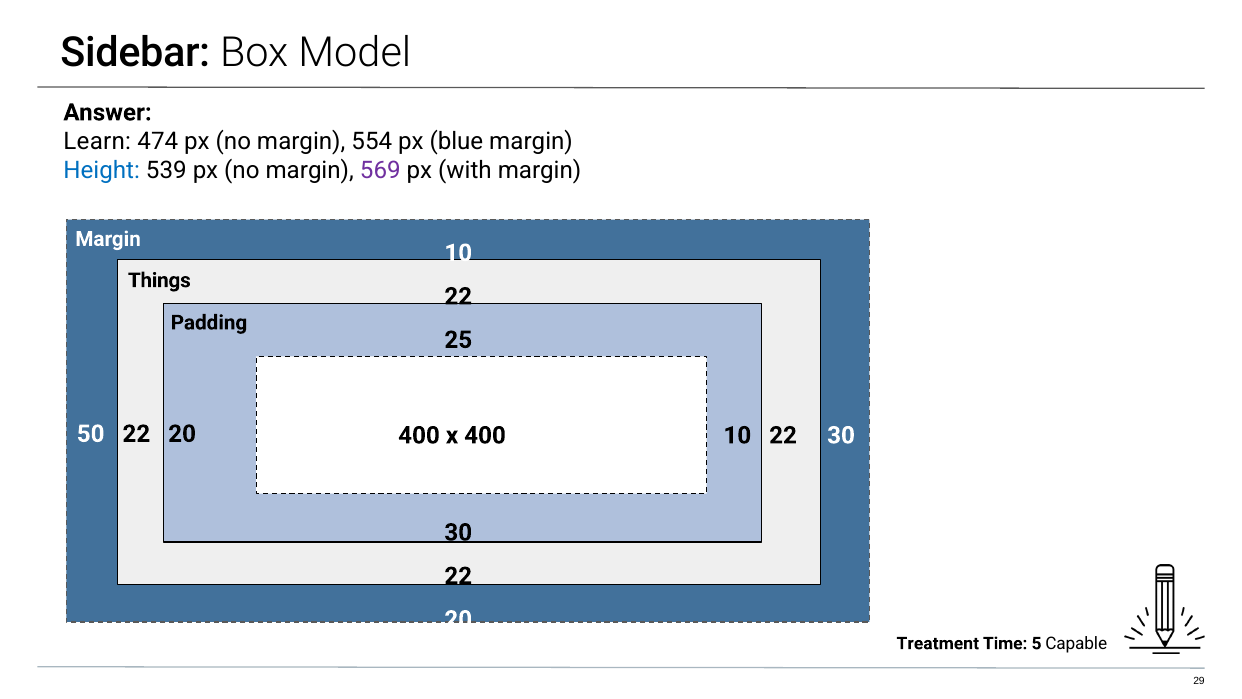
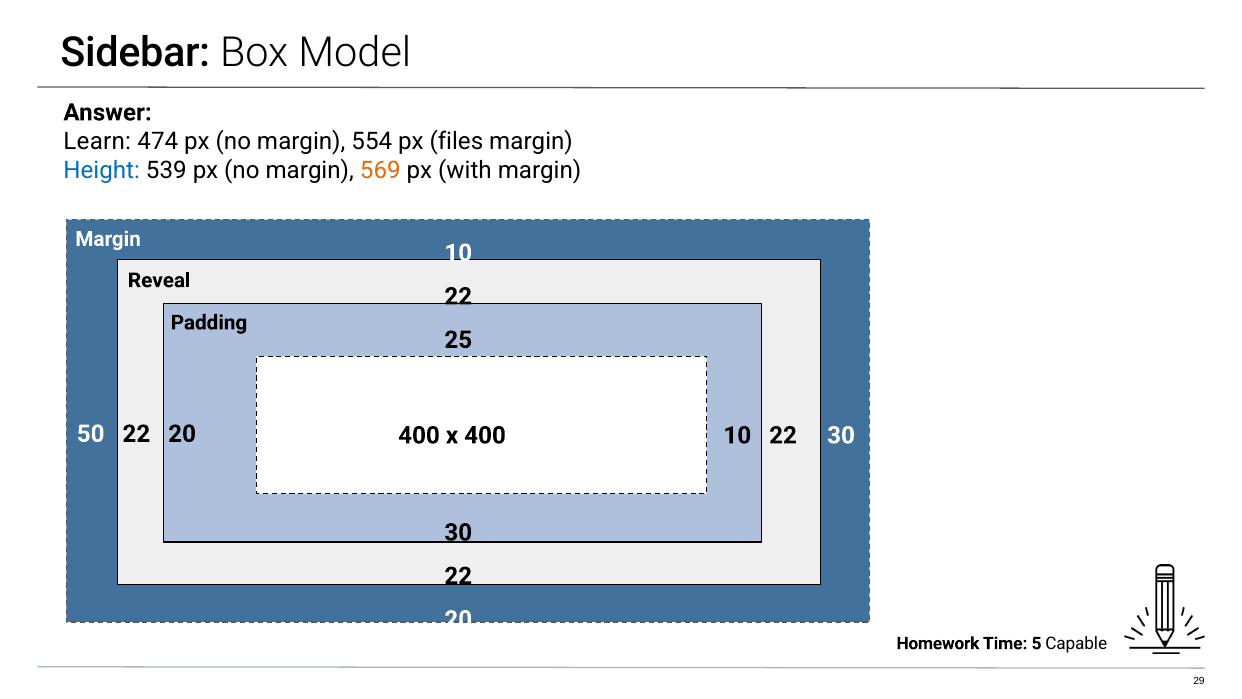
blue: blue -> files (456, 141)
569 colour: purple -> orange (380, 170)
Things: Things -> Reveal (159, 280)
Treatment: Treatment -> Homework (938, 643)
